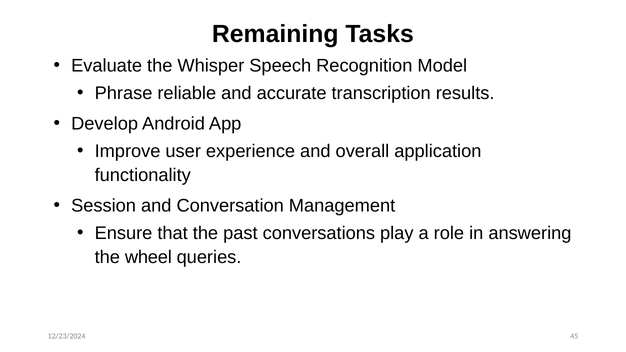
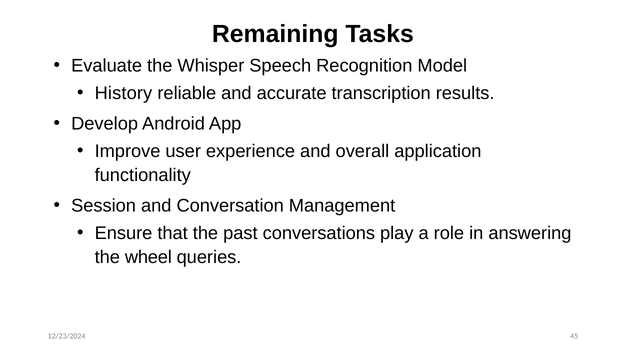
Phrase: Phrase -> History (123, 93)
